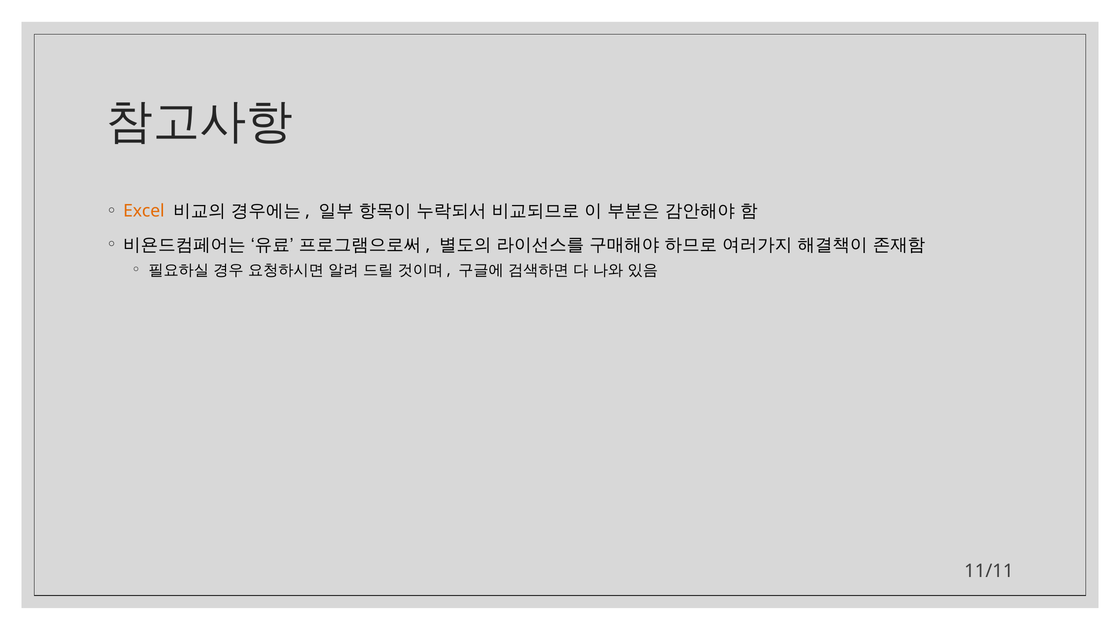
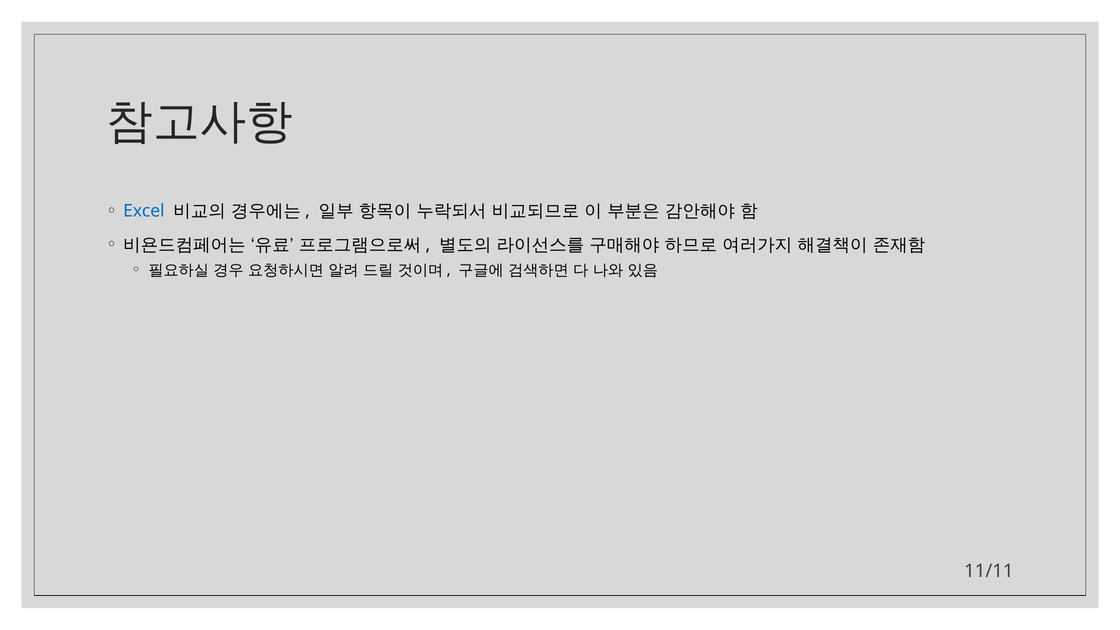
Excel colour: orange -> blue (144, 211)
